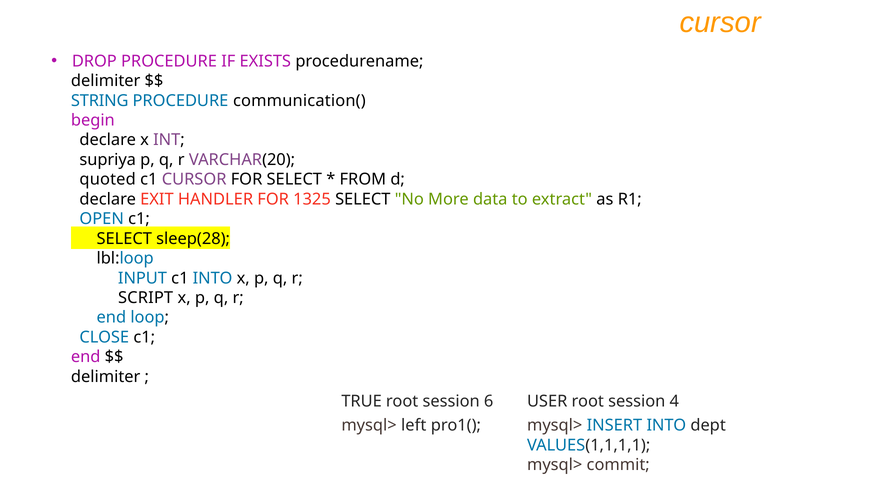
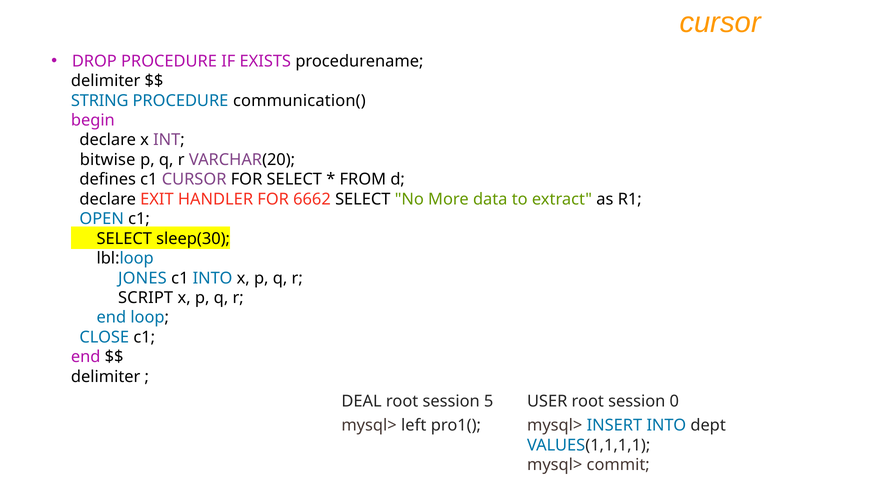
supriya: supriya -> bitwise (108, 160)
quoted: quoted -> defines (108, 180)
1325: 1325 -> 6662 (312, 199)
sleep(28: sleep(28 -> sleep(30 (193, 239)
INPUT: INPUT -> JONES (142, 278)
TRUE: TRUE -> DEAL (362, 402)
6: 6 -> 5 (489, 402)
4: 4 -> 0 (674, 402)
